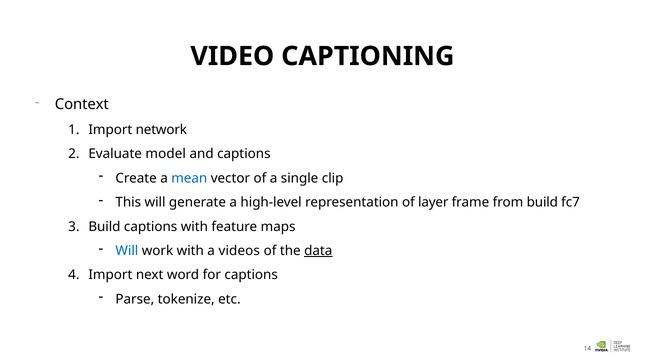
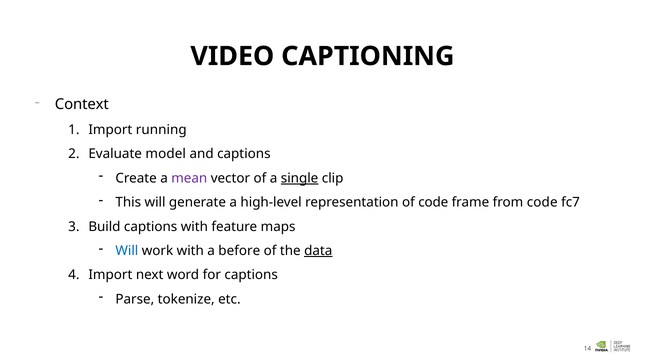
network: network -> running (161, 130)
mean colour: blue -> purple (189, 178)
single underline: none -> present (300, 178)
of layer: layer -> code (433, 202)
from build: build -> code (542, 202)
videos: videos -> before (239, 251)
